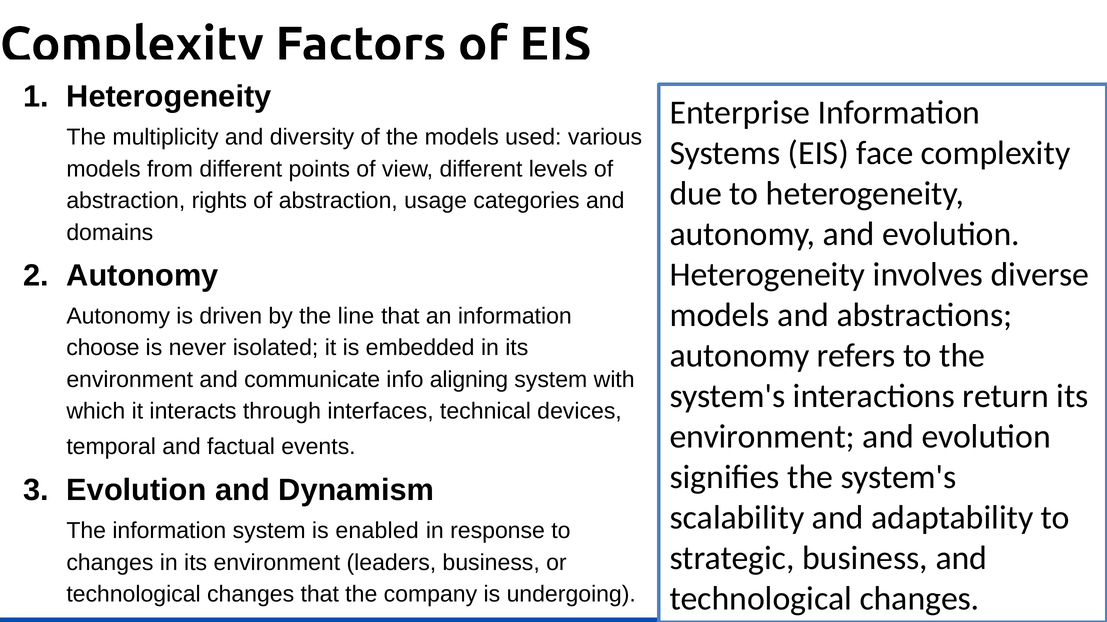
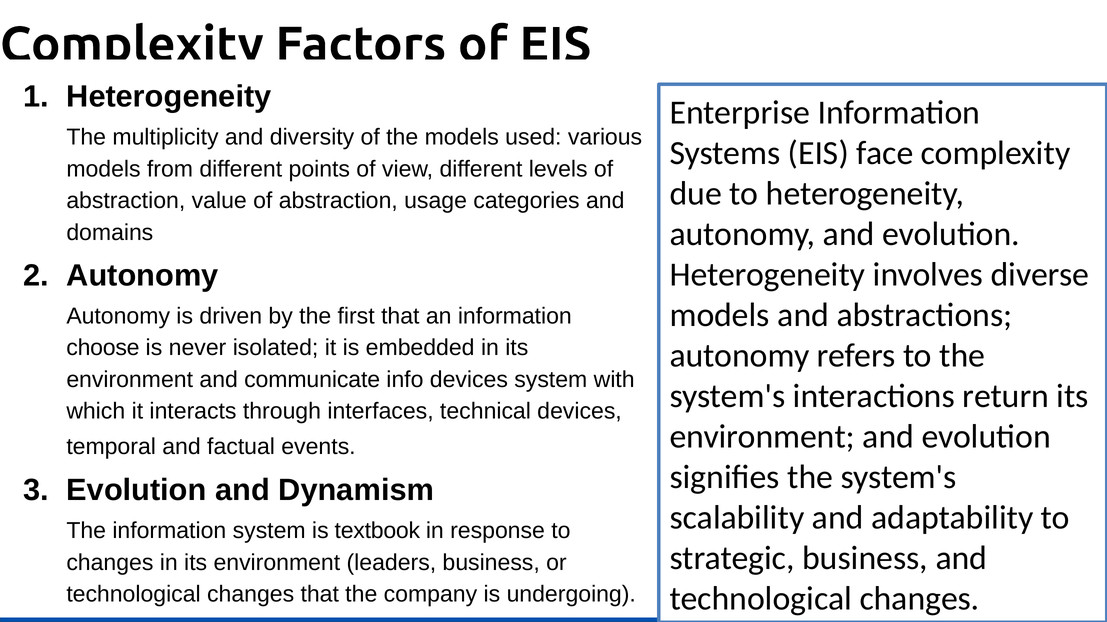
rights: rights -> value (219, 201)
line: line -> first (356, 316)
info aligning: aligning -> devices (469, 380)
enabled: enabled -> textbook (377, 531)
